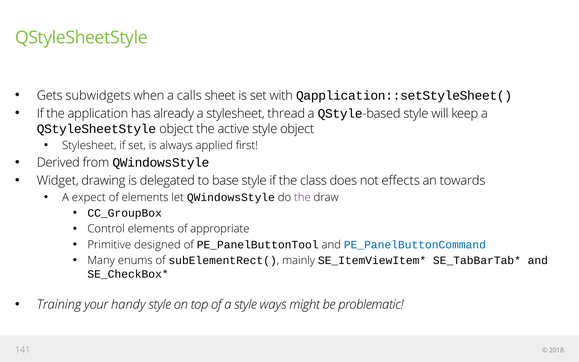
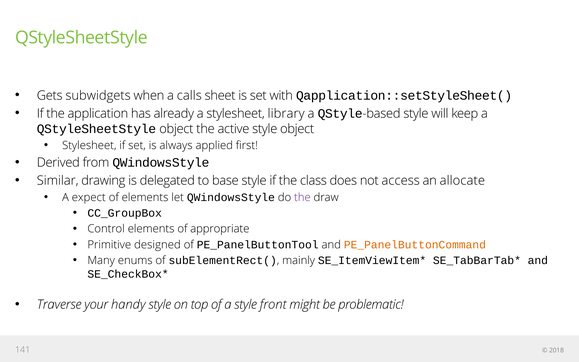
thread: thread -> library (286, 113)
Widget: Widget -> Similar (58, 181)
effects: effects -> access (401, 181)
towards: towards -> allocate (462, 181)
PE_PanelButtonCommand colour: blue -> orange (415, 245)
Training: Training -> Traverse (59, 305)
ways: ways -> front (273, 305)
